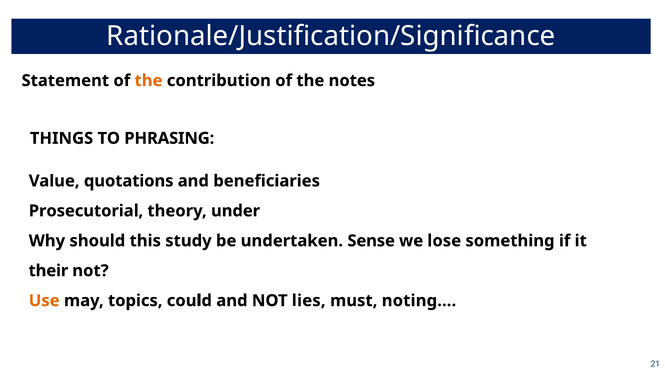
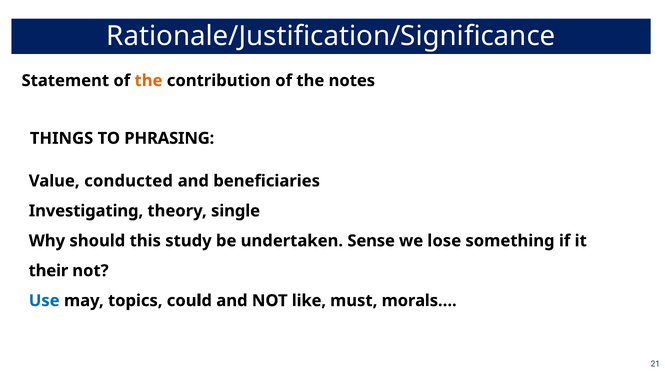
quotations: quotations -> conducted (129, 181)
Prosecutorial: Prosecutorial -> Investigating (86, 211)
under: under -> single (236, 211)
Use colour: orange -> blue (44, 301)
lies: lies -> like (309, 301)
noting…: noting… -> morals… (419, 301)
